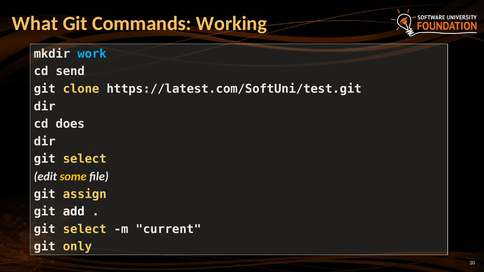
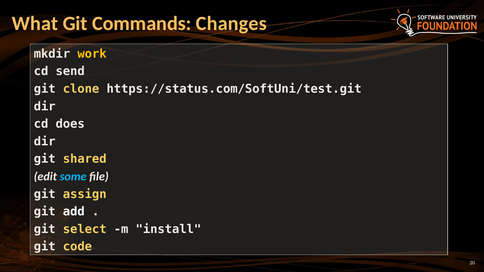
Working: Working -> Changes (231, 24)
work colour: light blue -> yellow (92, 54)
https://latest.com/SoftUni/test.git: https://latest.com/SoftUni/test.git -> https://status.com/SoftUni/test.git (234, 89)
select: select -> shared (85, 159)
some colour: yellow -> light blue (73, 177)
current: current -> install (168, 229)
only: only -> code (77, 247)
